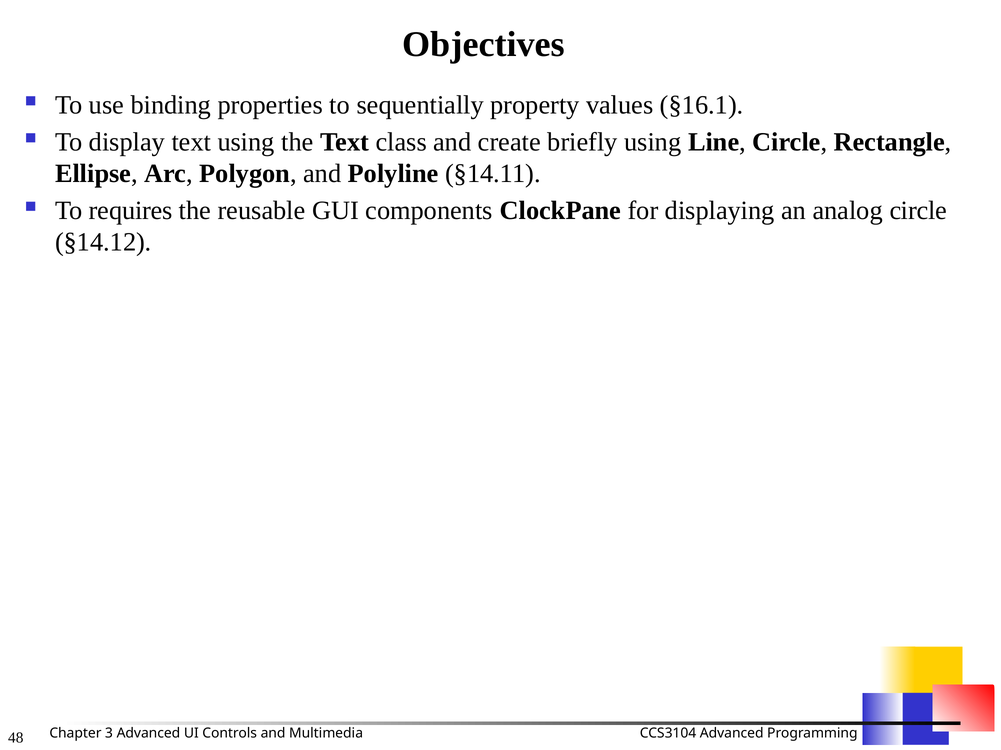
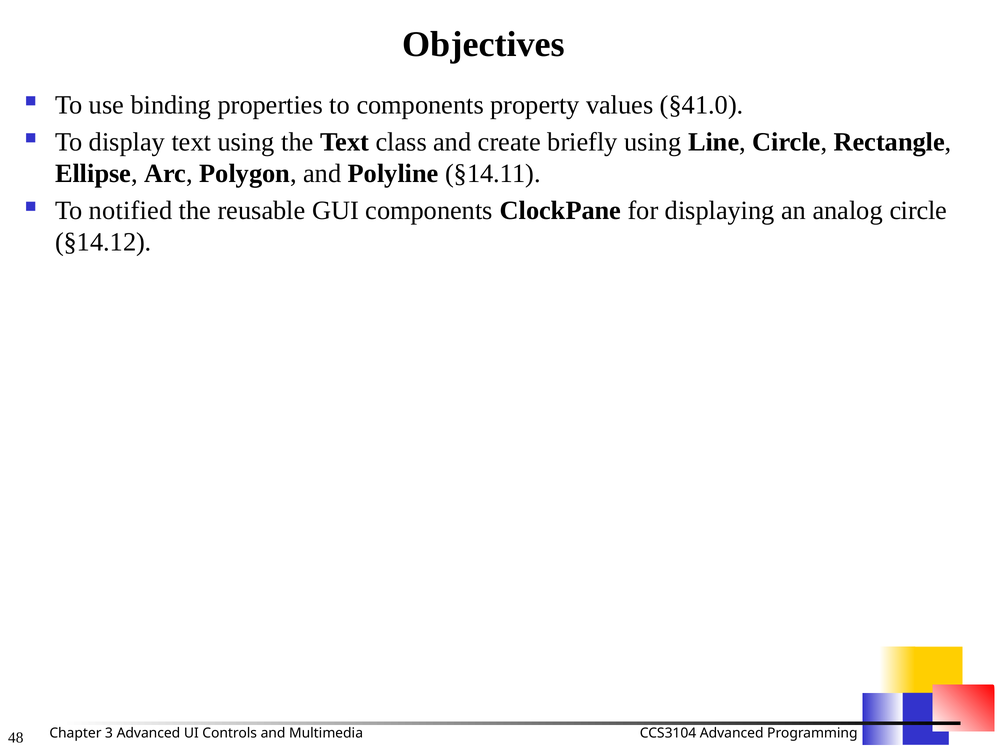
to sequentially: sequentially -> components (420, 105)
§16.1: §16.1 -> §41.0 (702, 105)
requires: requires -> notified (131, 211)
